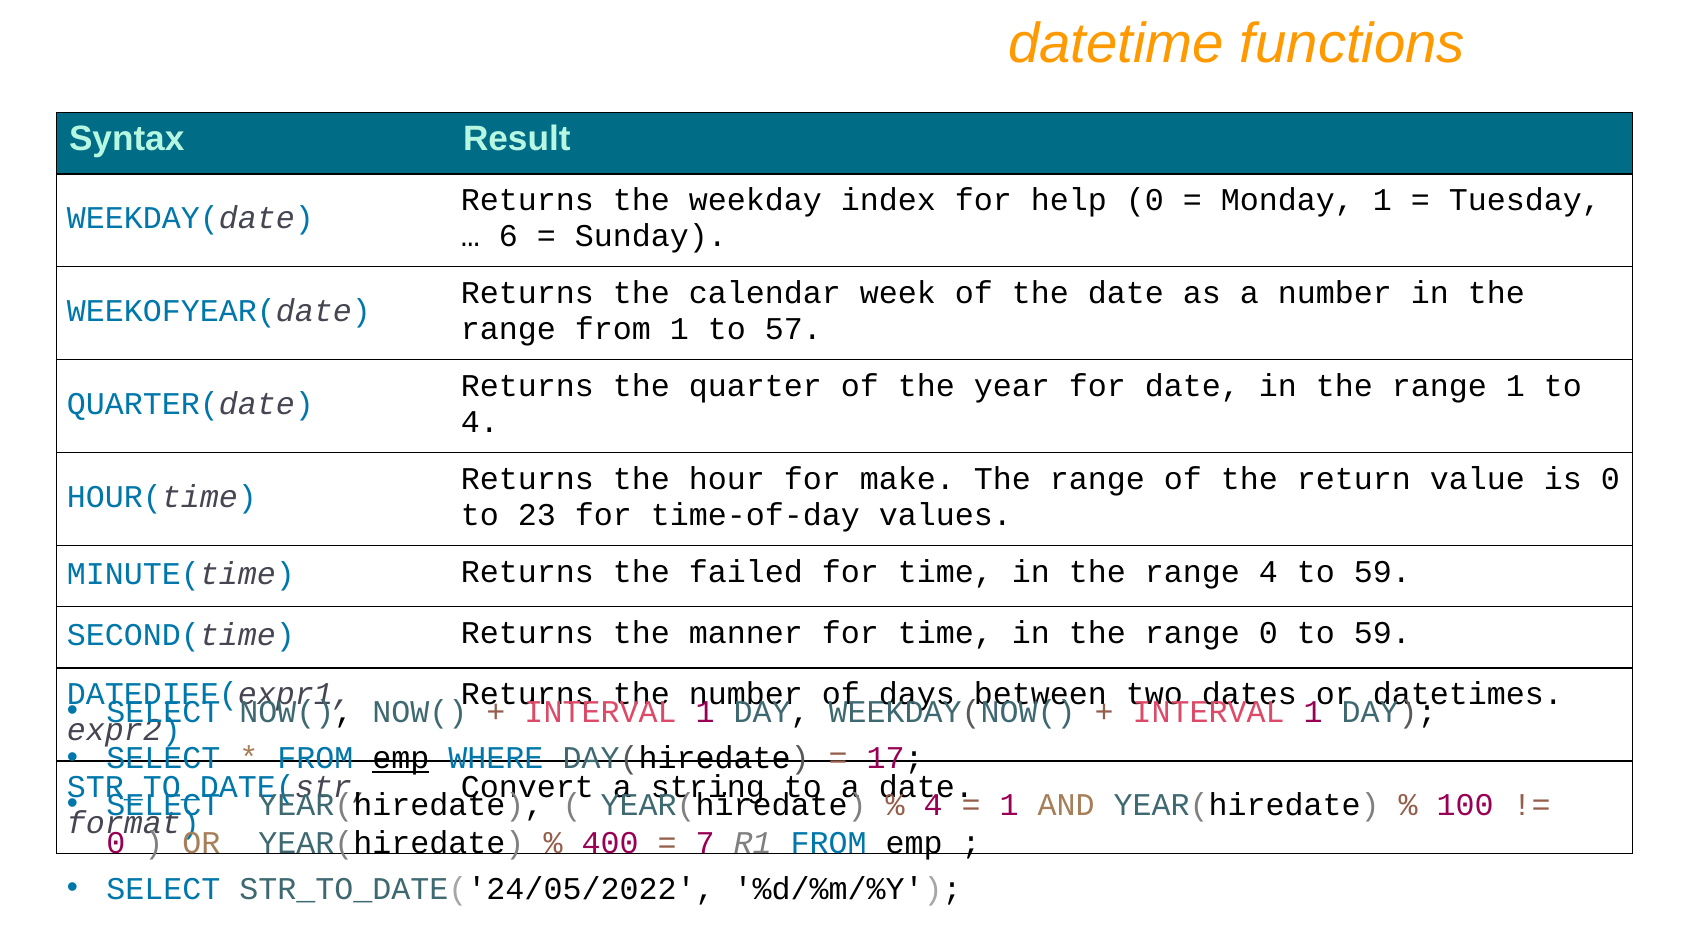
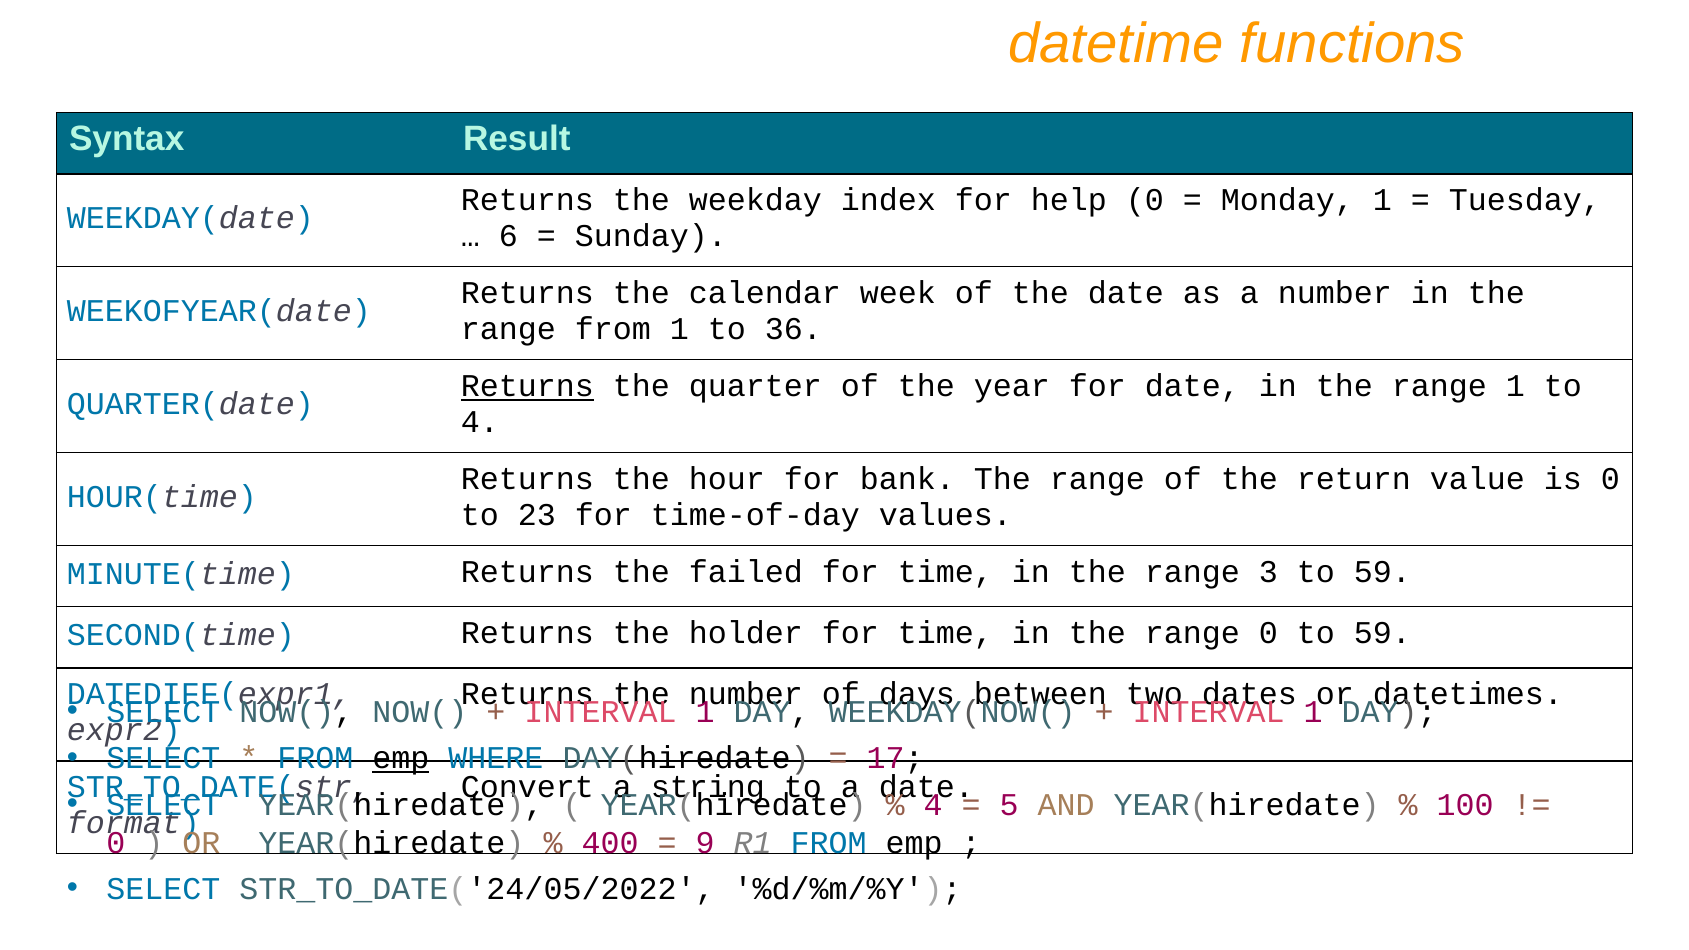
57: 57 -> 36 (793, 329)
Returns underline: none -> present (527, 386)
make: make -> bank (907, 479)
range 4: 4 -> 3 (1268, 572)
manner: manner -> holder (746, 633)
1: 1 -> 5 (1009, 805)
7: 7 -> 9 (705, 843)
